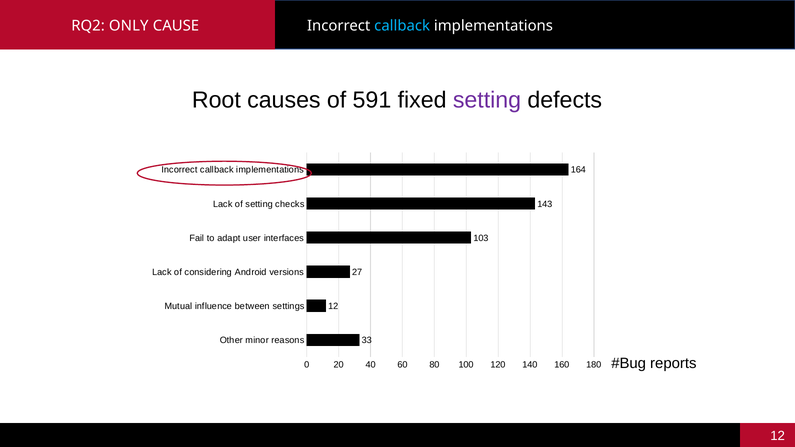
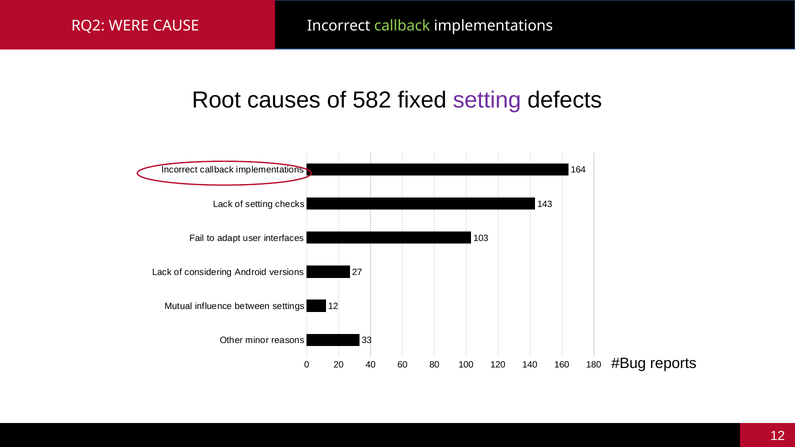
ONLY: ONLY -> WERE (129, 26)
callback colour: light blue -> light green (402, 26)
591: 591 -> 582 (372, 100)
